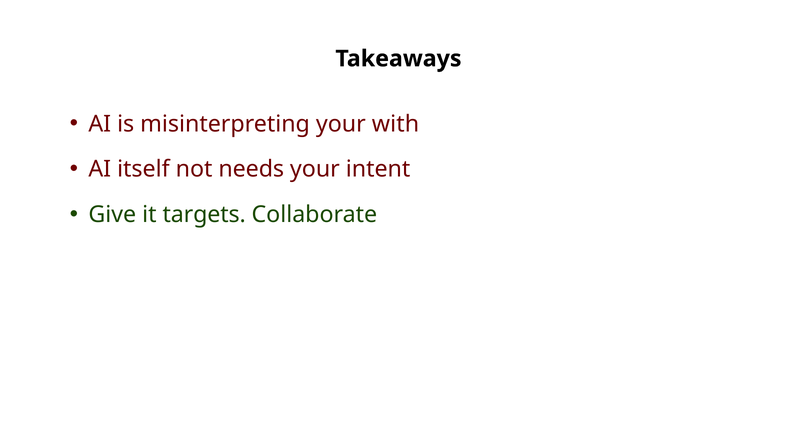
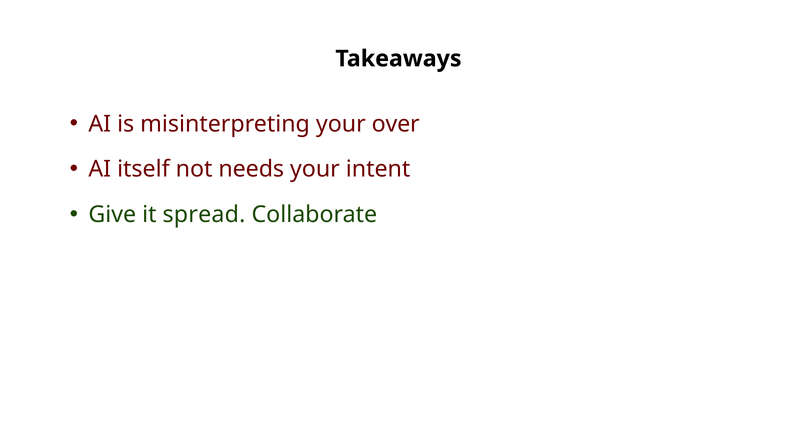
with: with -> over (396, 124)
targets: targets -> spread (204, 215)
